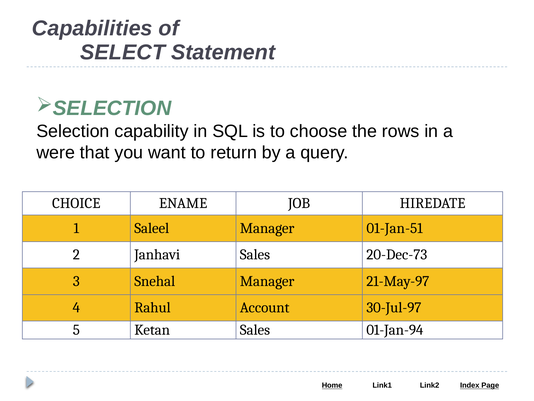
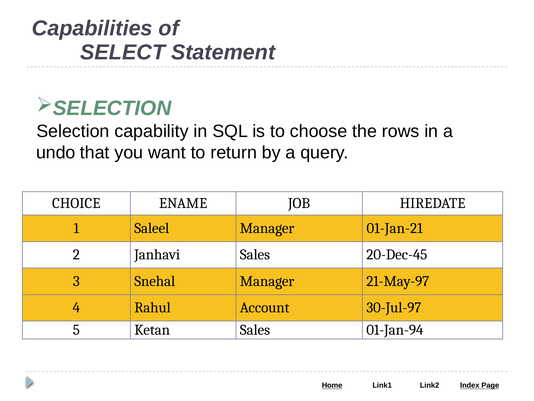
were: were -> undo (56, 153)
01-Jan-51: 01-Jan-51 -> 01-Jan-21 (395, 228)
20-Dec-73: 20-Dec-73 -> 20-Dec-45 (397, 254)
